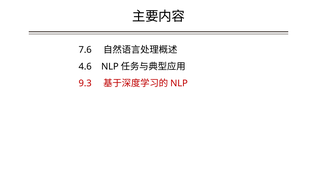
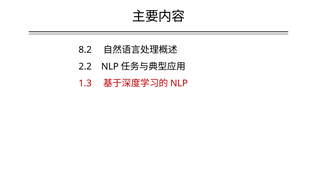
7.6: 7.6 -> 8.2 (85, 50)
4.6: 4.6 -> 2.2 (85, 66)
9.3: 9.3 -> 1.3 (85, 83)
